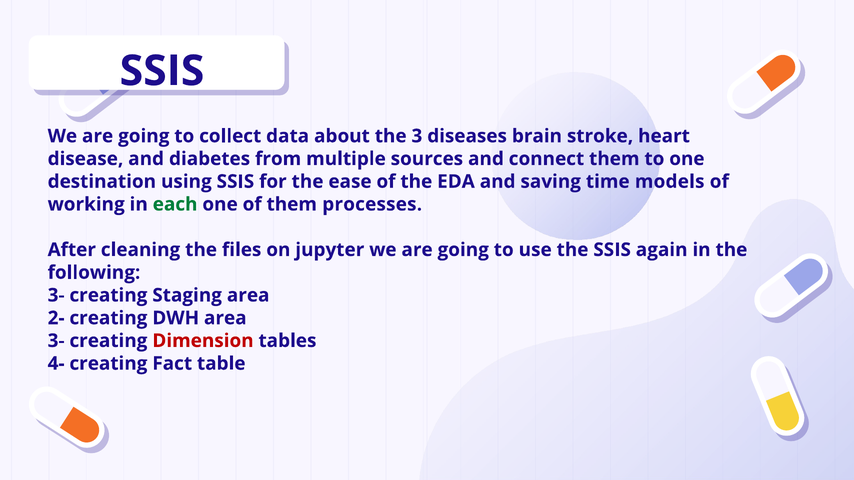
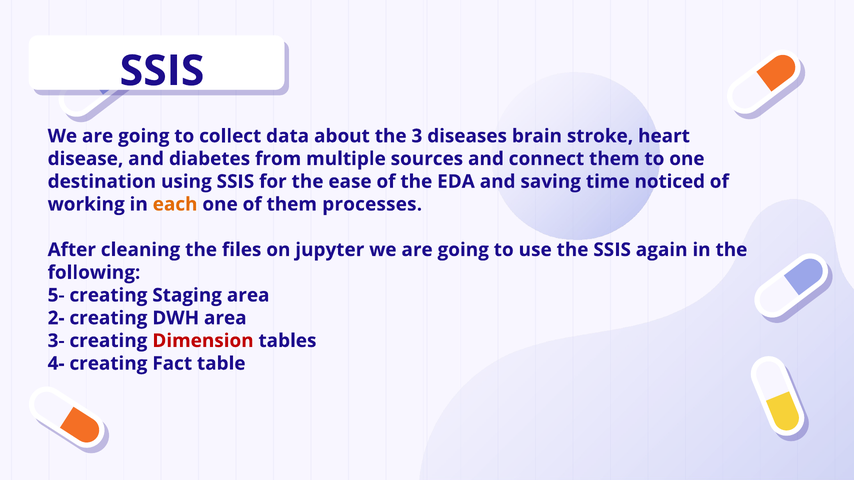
models: models -> noticed (670, 182)
each colour: green -> orange (175, 204)
3-: 3- -> 5- (56, 295)
